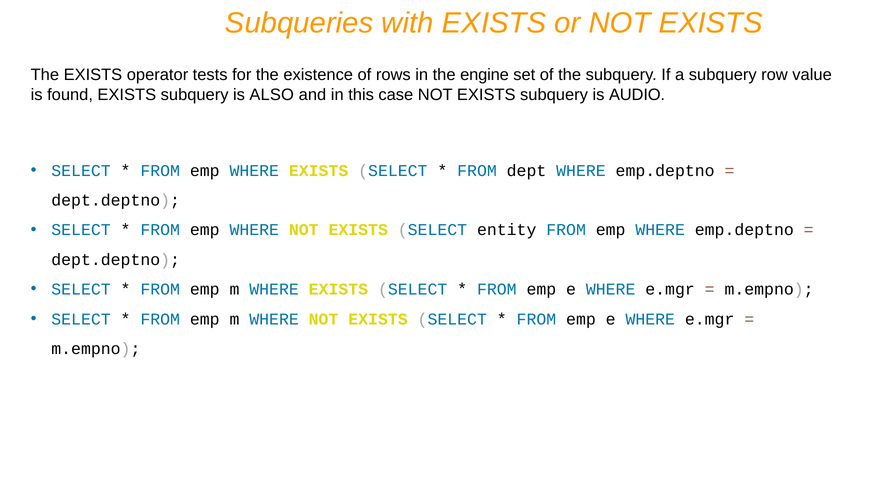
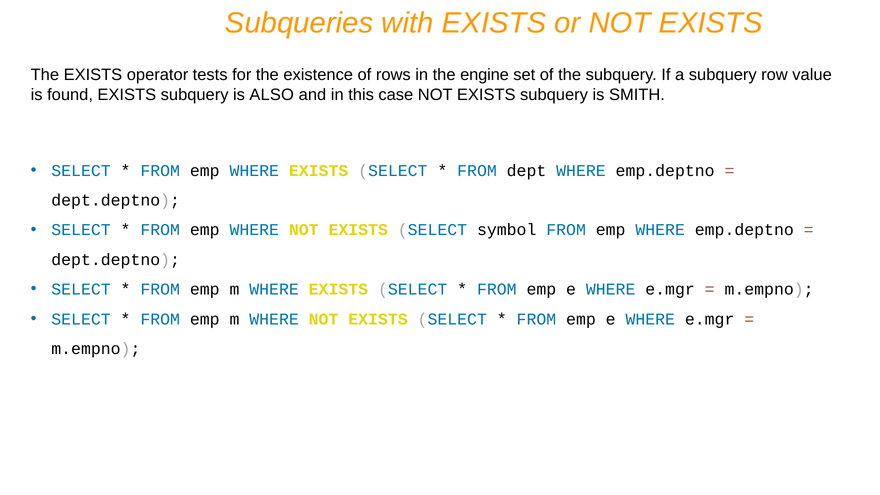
AUDIO: AUDIO -> SMITH (637, 95)
entity: entity -> symbol (507, 230)
